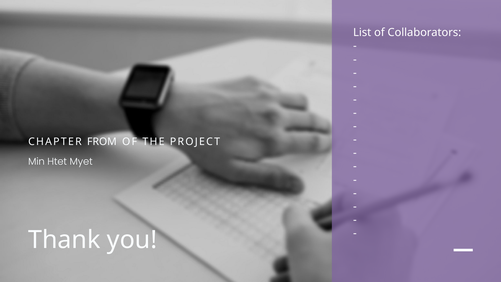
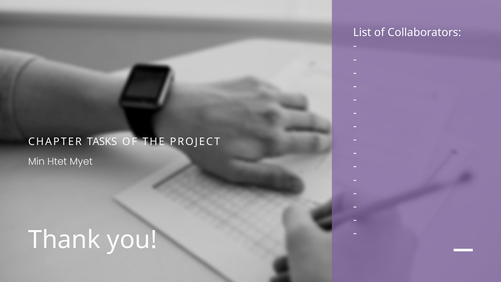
FROM: FROM -> TASKS (102, 142)
